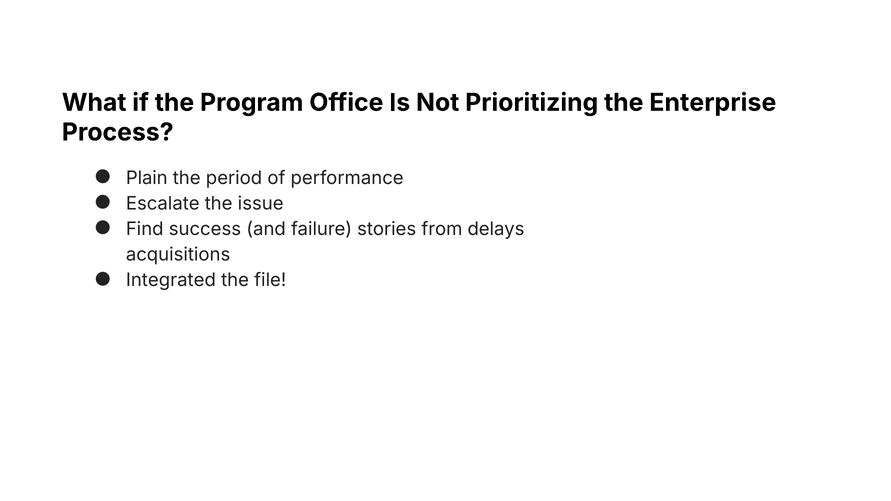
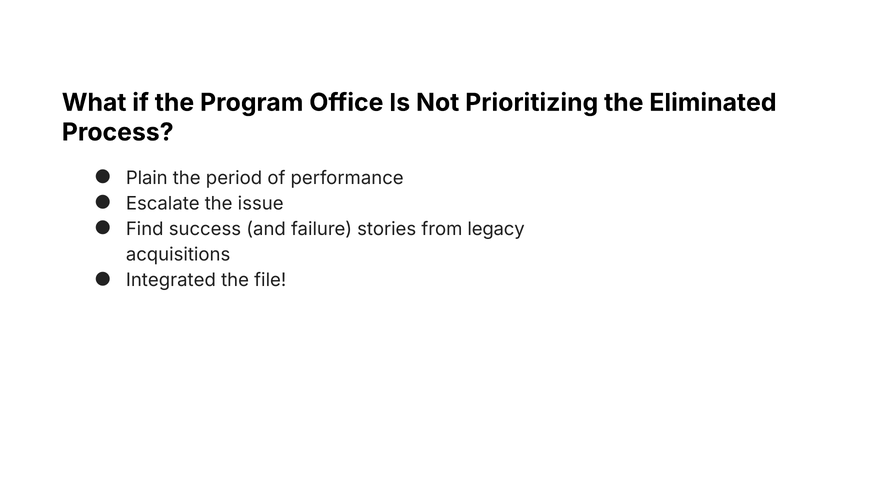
Enterprise: Enterprise -> Eliminated (713, 103)
delays: delays -> legacy (496, 229)
